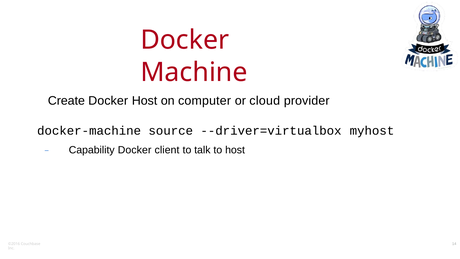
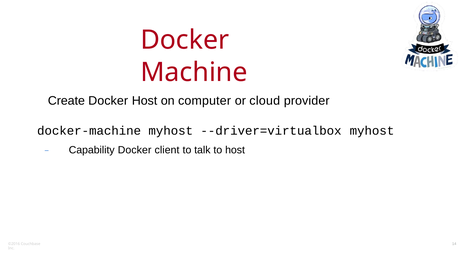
docker-machine source: source -> myhost (171, 131)
